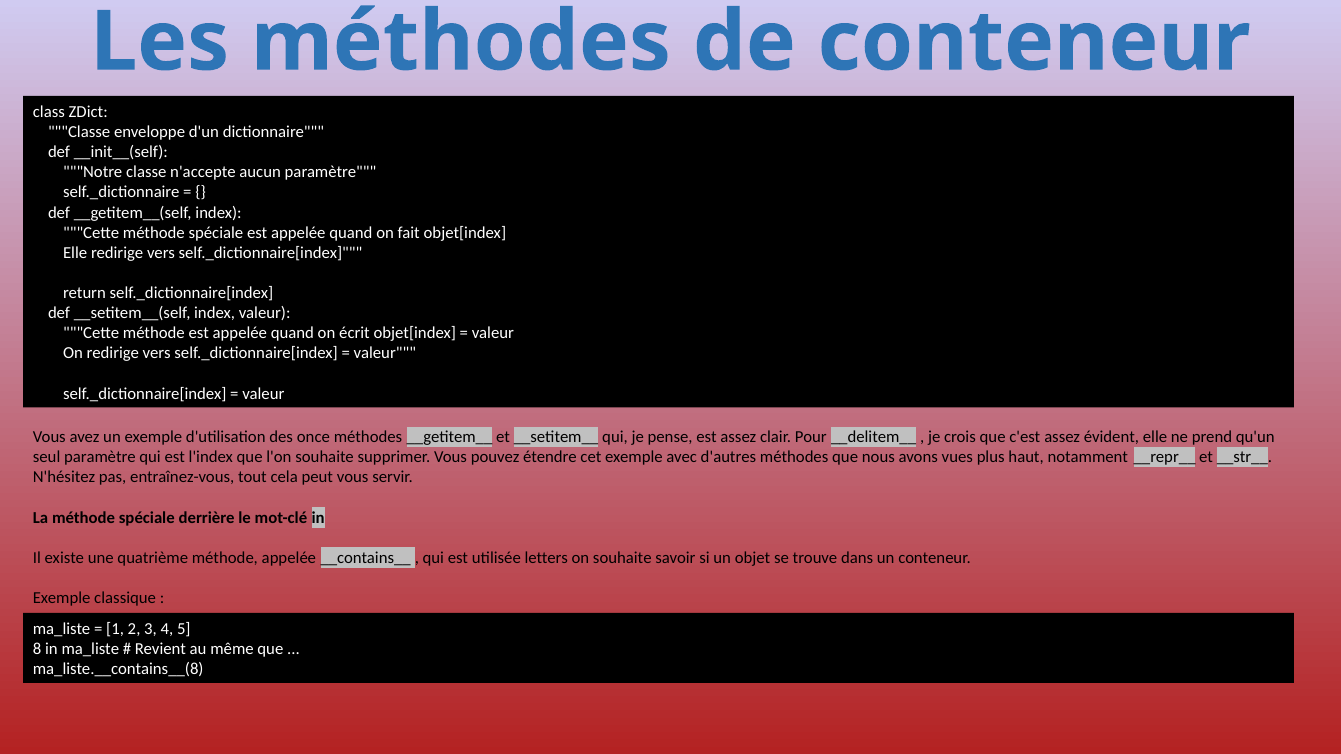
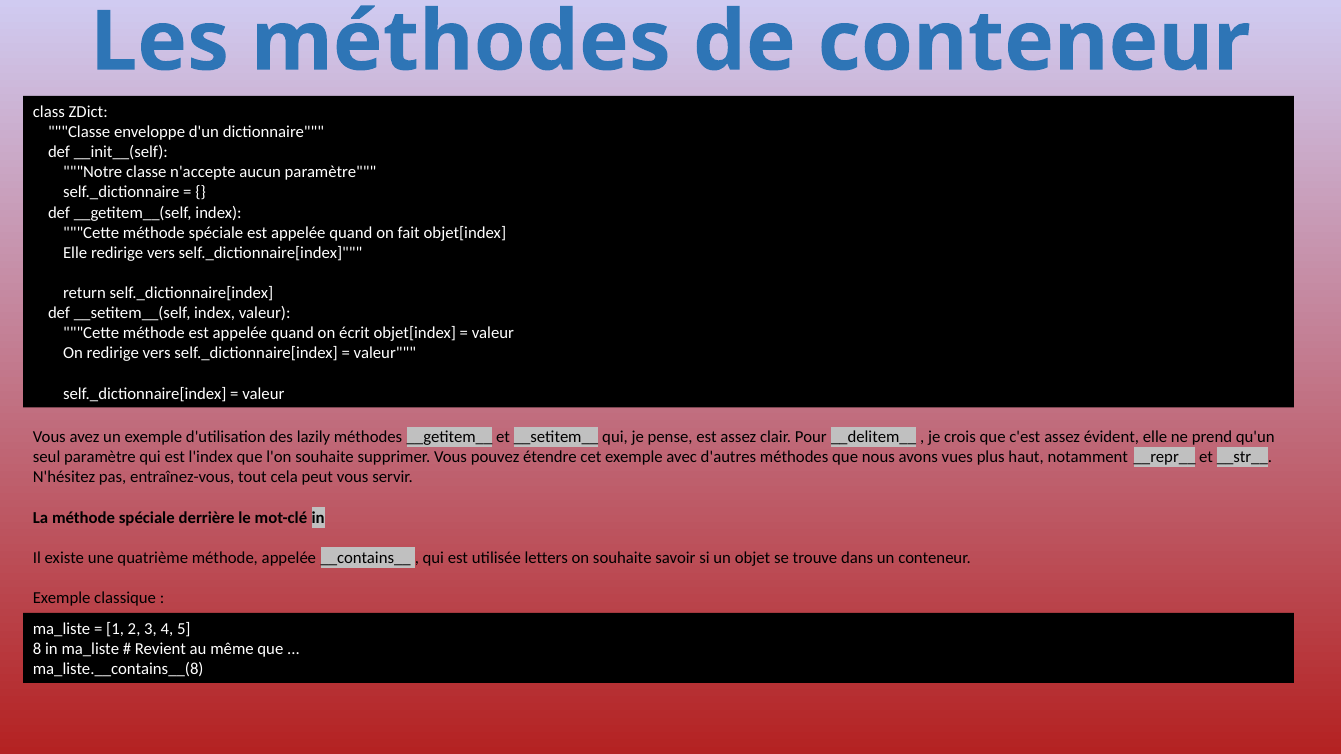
once: once -> lazily (313, 437)
